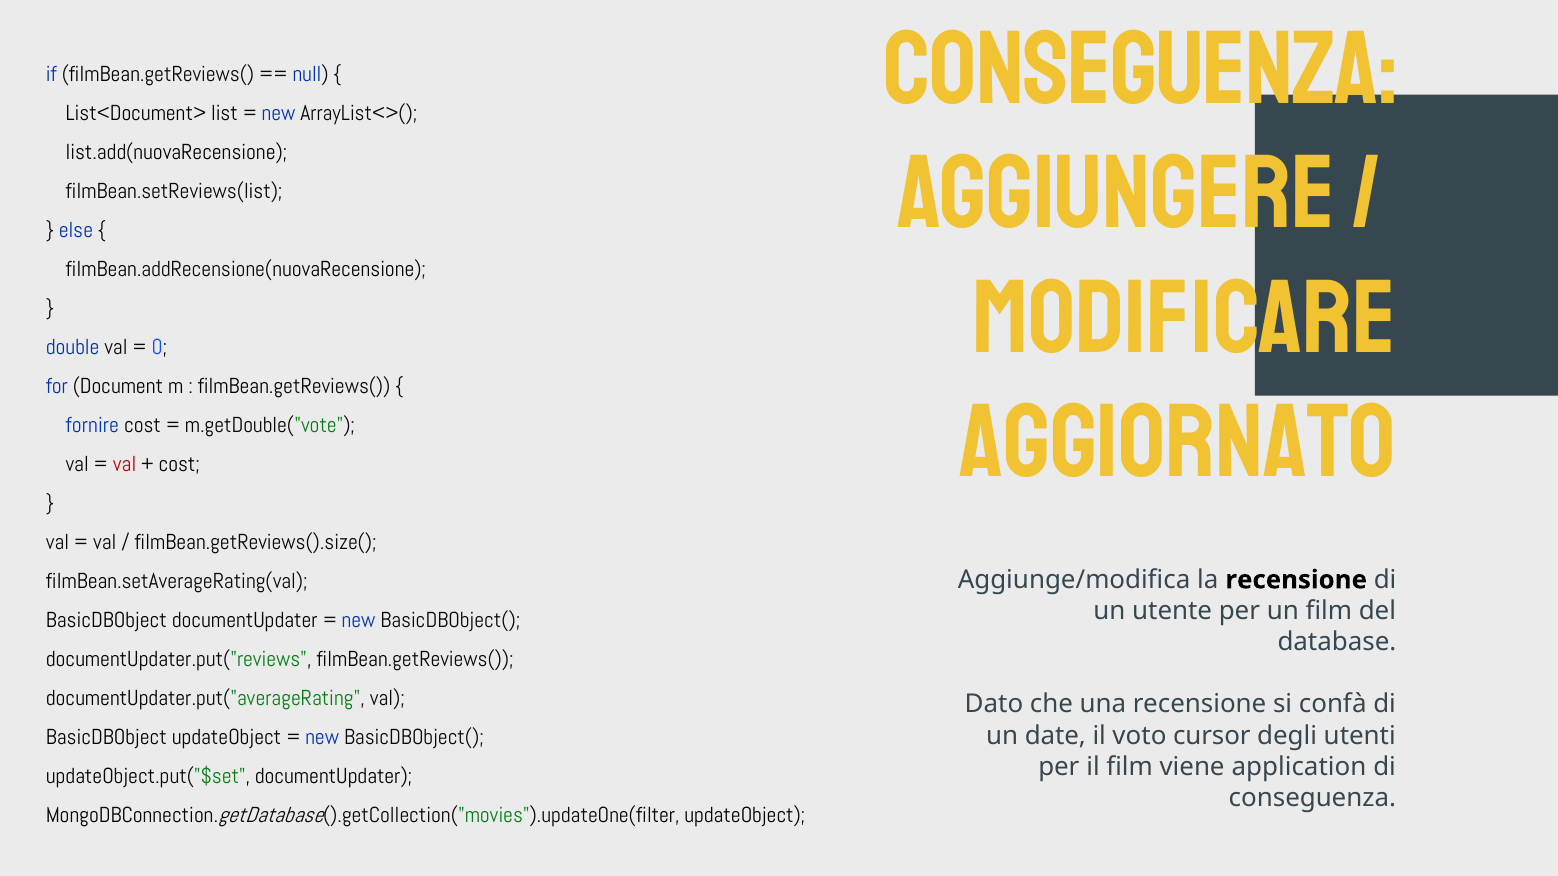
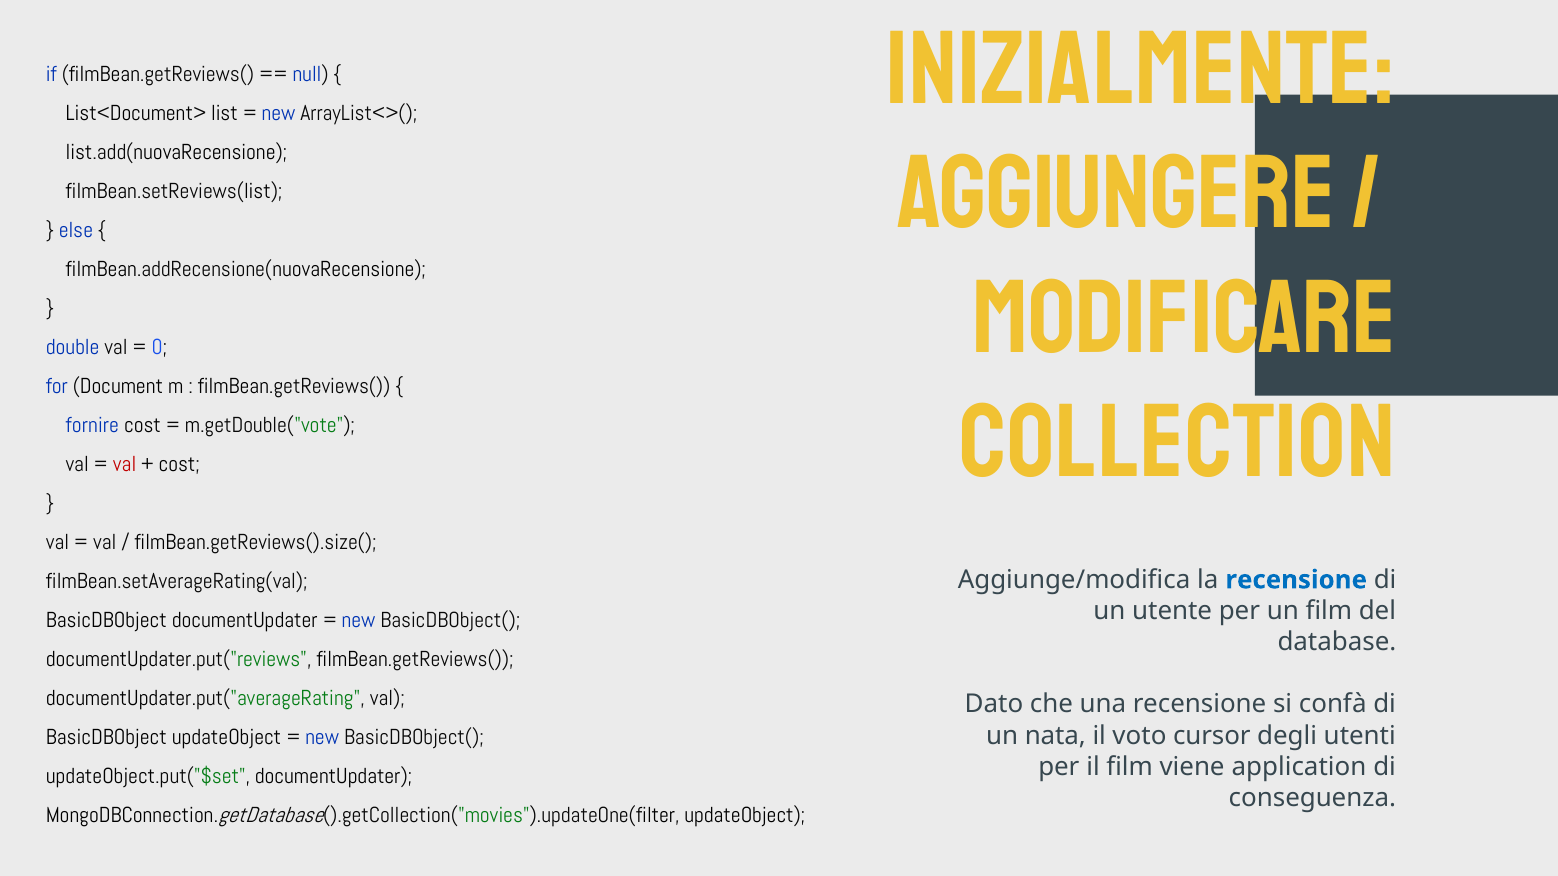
Conseguenza: Conseguenza -> Inizialmente (1140, 69)
aggiornato: aggiornato -> collection (1177, 443)
recensione colour: black -> blue (1296, 580)
date: date -> nata (1055, 736)
